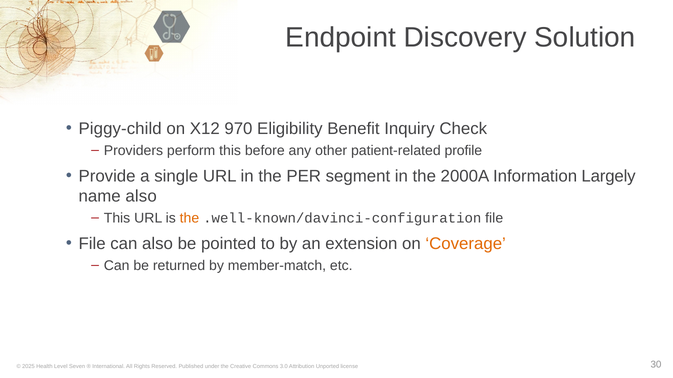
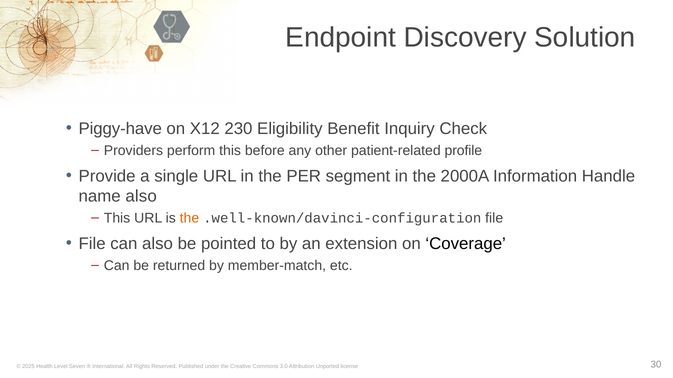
Piggy-child: Piggy-child -> Piggy-have (120, 129)
970: 970 -> 230 (238, 129)
Largely: Largely -> Handle (608, 176)
Coverage colour: orange -> black (466, 244)
